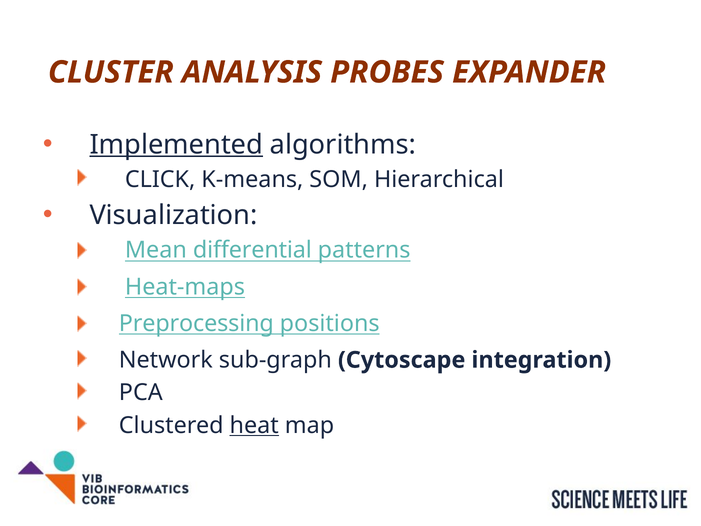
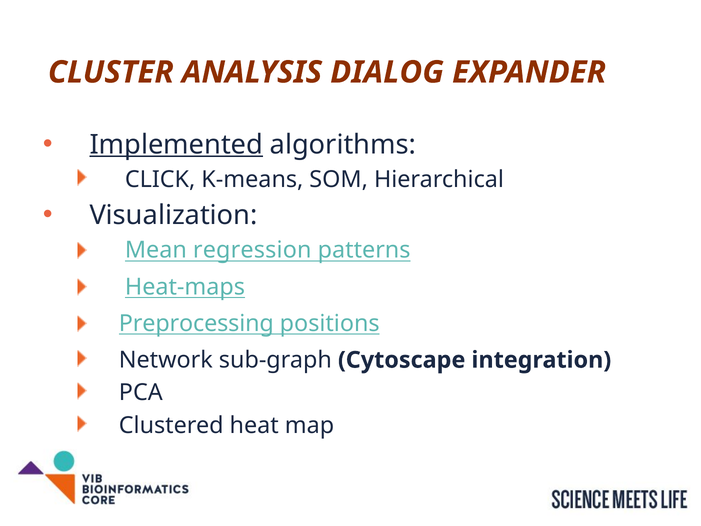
PROBES: PROBES -> DIALOG (387, 72)
differential: differential -> regression (252, 250)
heat underline: present -> none (254, 425)
